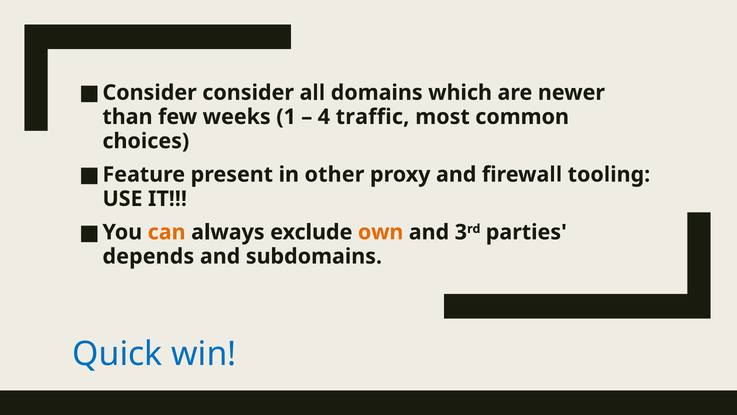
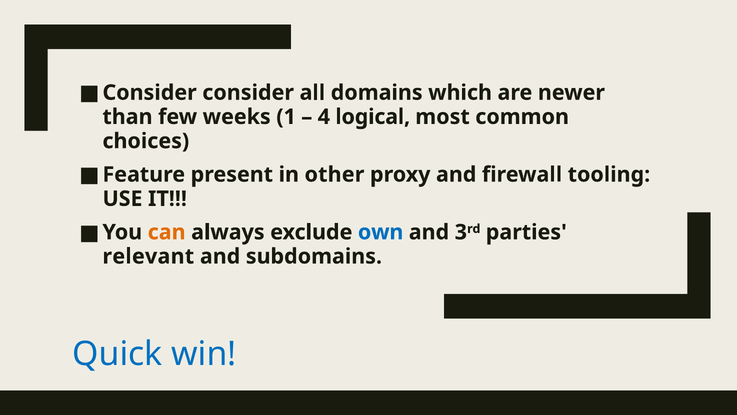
traffic: traffic -> logical (373, 117)
own colour: orange -> blue (381, 232)
depends: depends -> relevant (148, 256)
